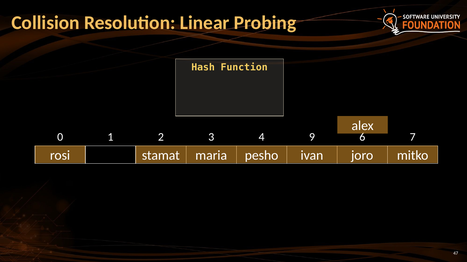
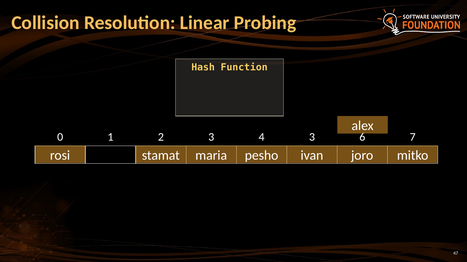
4 9: 9 -> 3 (312, 137)
